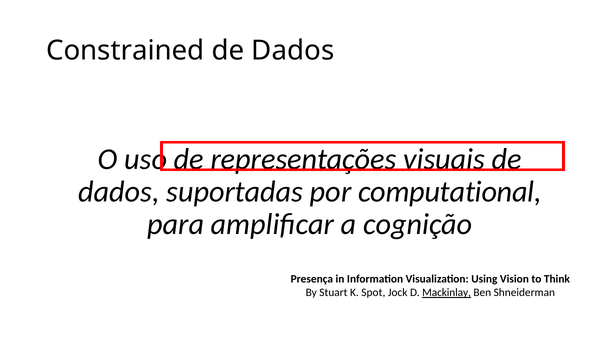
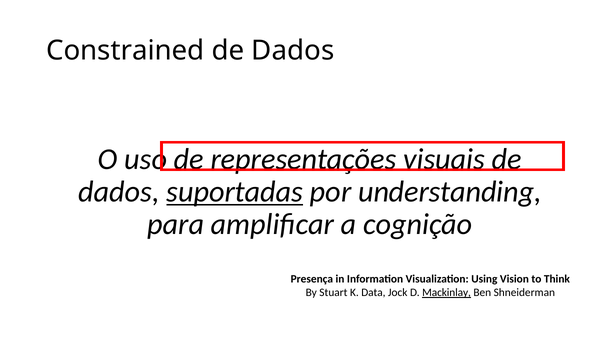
suportadas underline: none -> present (235, 192)
computational: computational -> understanding (450, 192)
Spot: Spot -> Data (373, 293)
